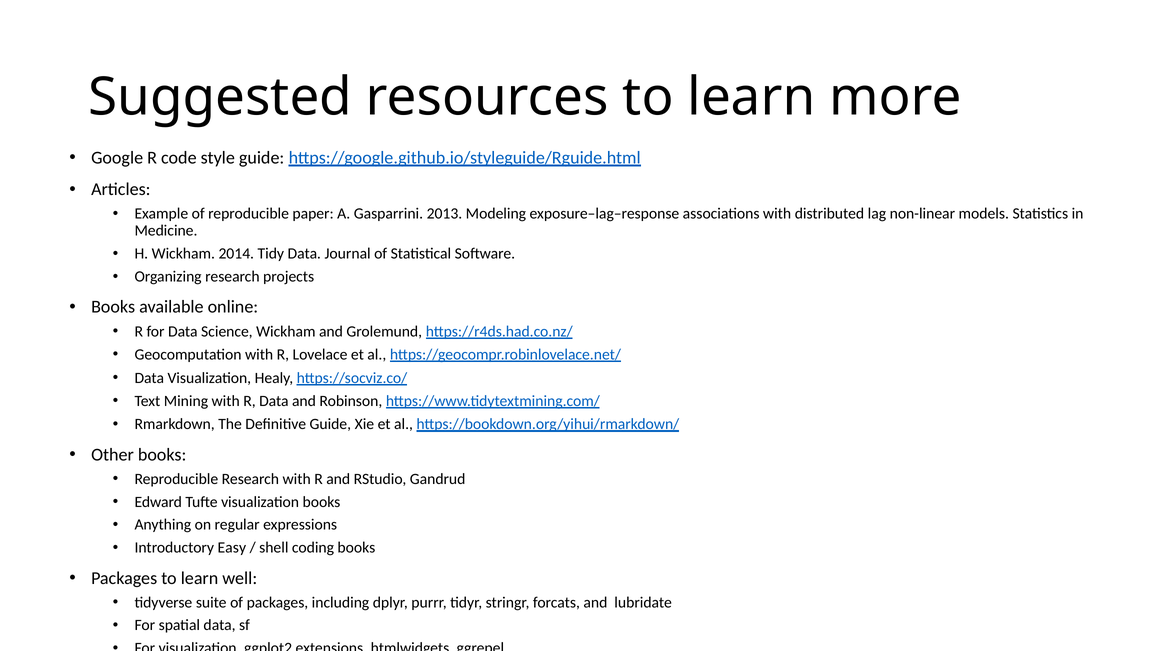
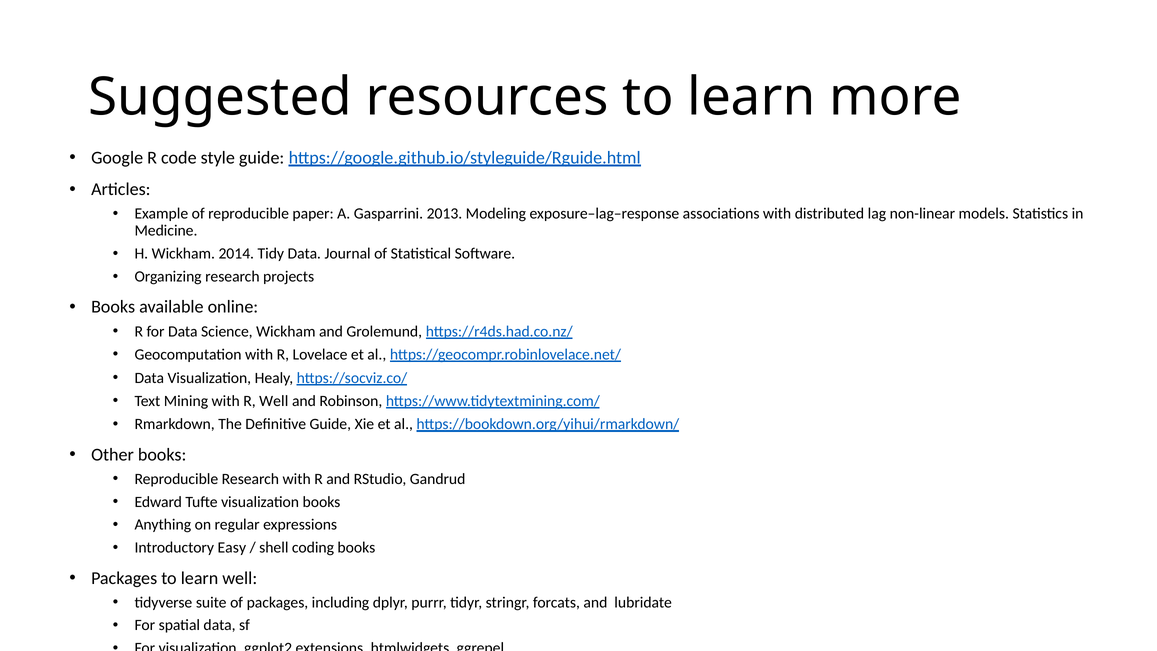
R Data: Data -> Well (274, 401)
